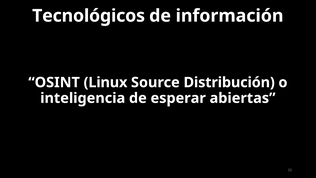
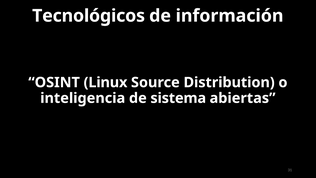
Distribución: Distribución -> Distribution (229, 82)
esperar: esperar -> sistema (178, 98)
